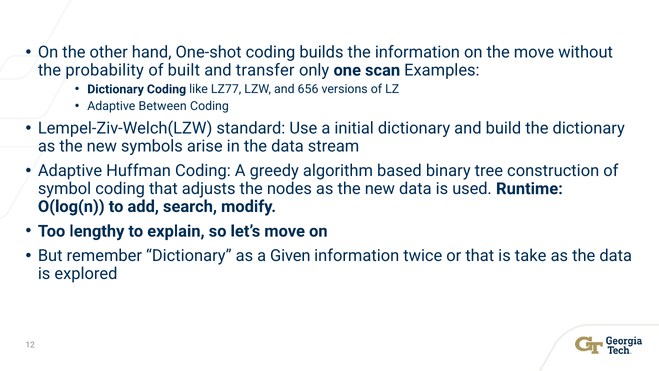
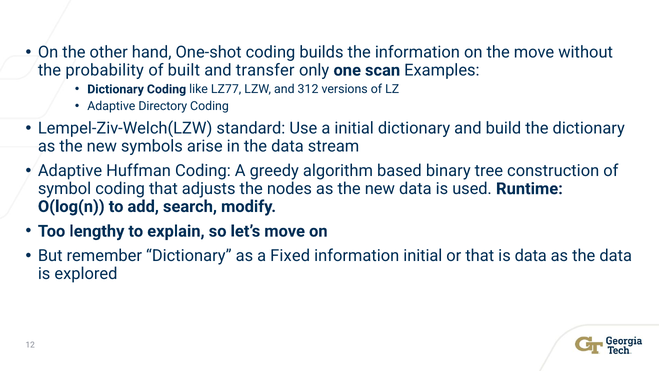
656: 656 -> 312 (308, 89)
Between: Between -> Directory (163, 106)
Given: Given -> Fixed (290, 256)
information twice: twice -> initial (423, 256)
is take: take -> data (531, 256)
